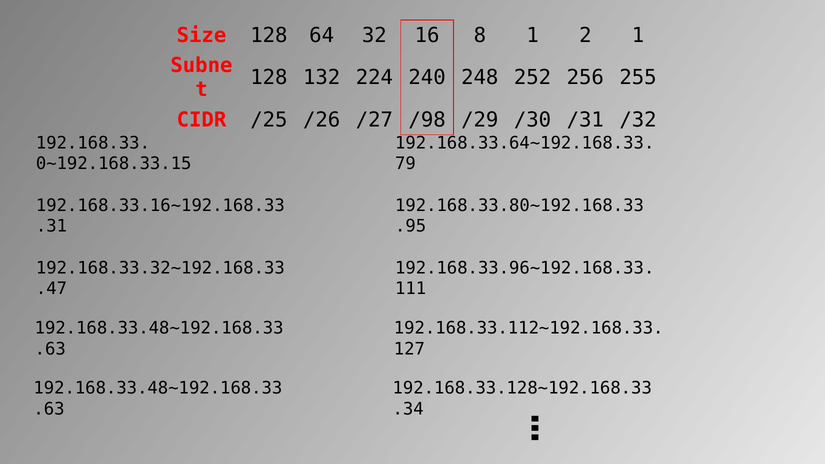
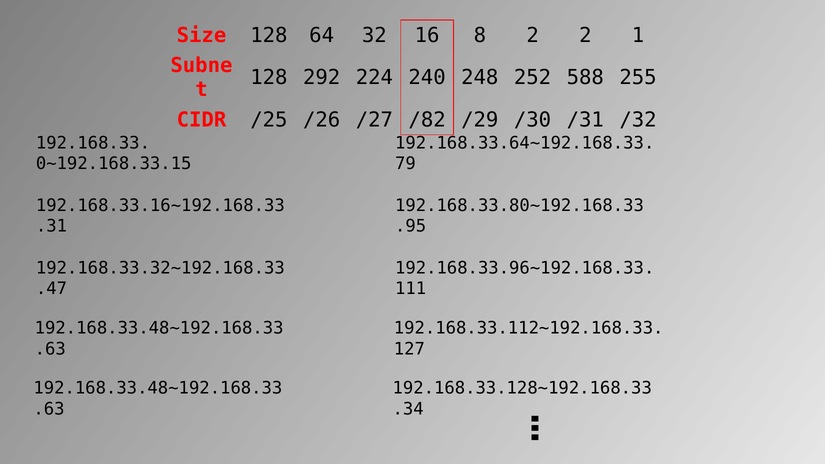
8 1: 1 -> 2 (533, 35)
132: 132 -> 292 (322, 78)
256: 256 -> 588 (585, 78)
/98: /98 -> /82 (427, 120)
